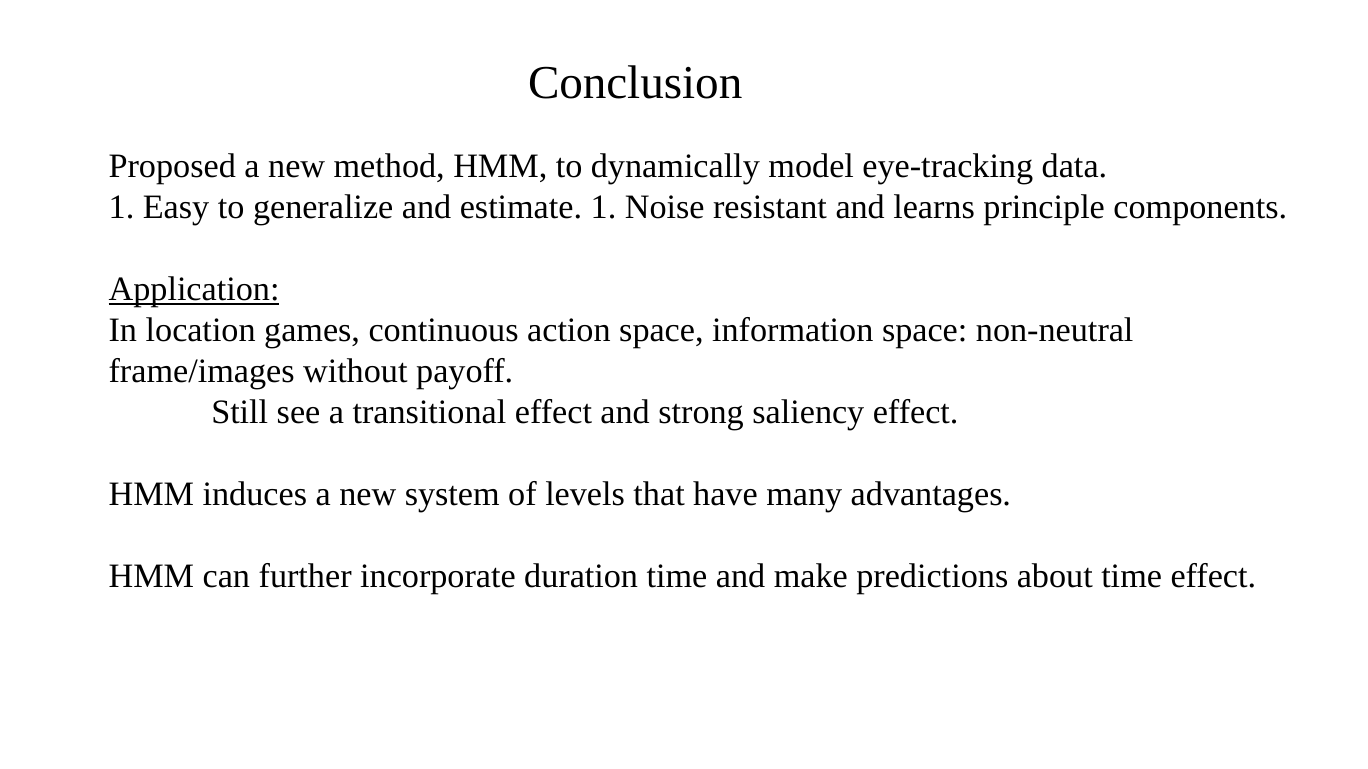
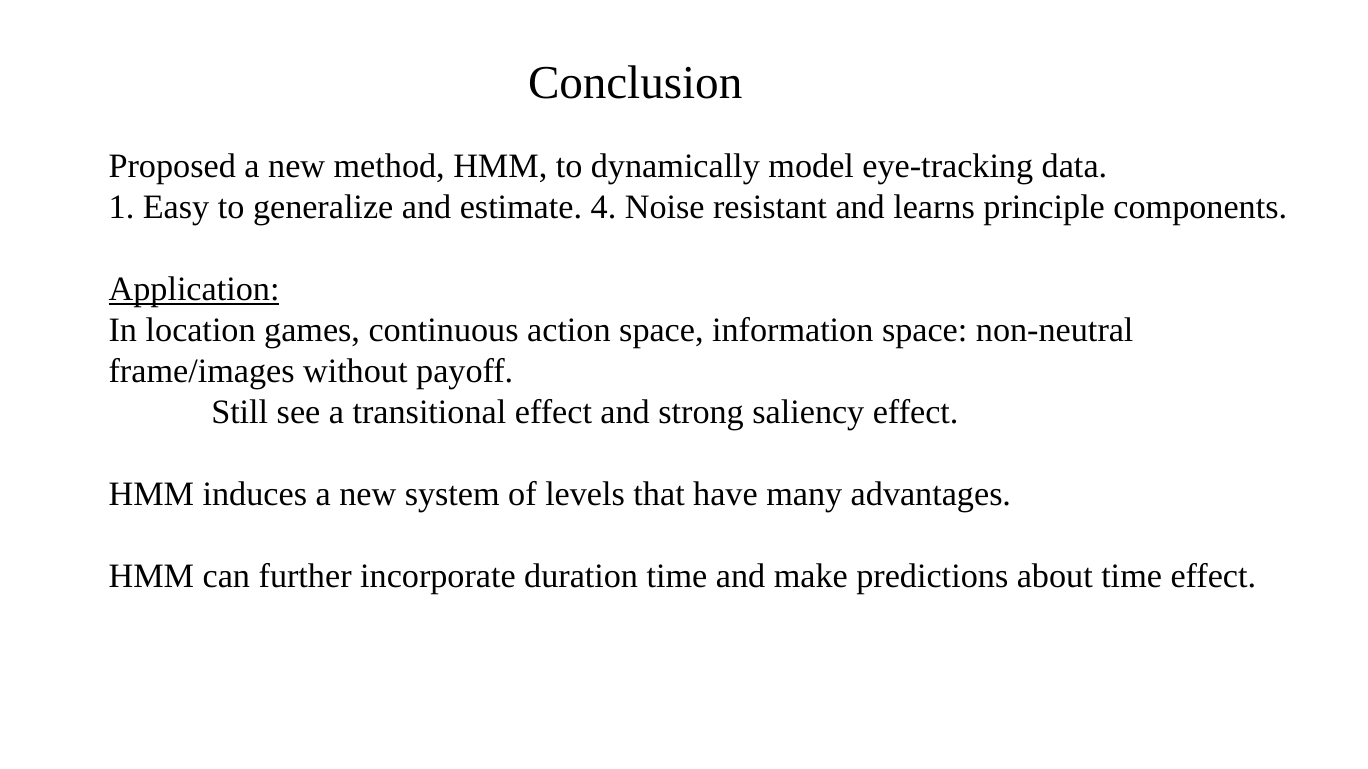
estimate 1: 1 -> 4 (604, 207)
